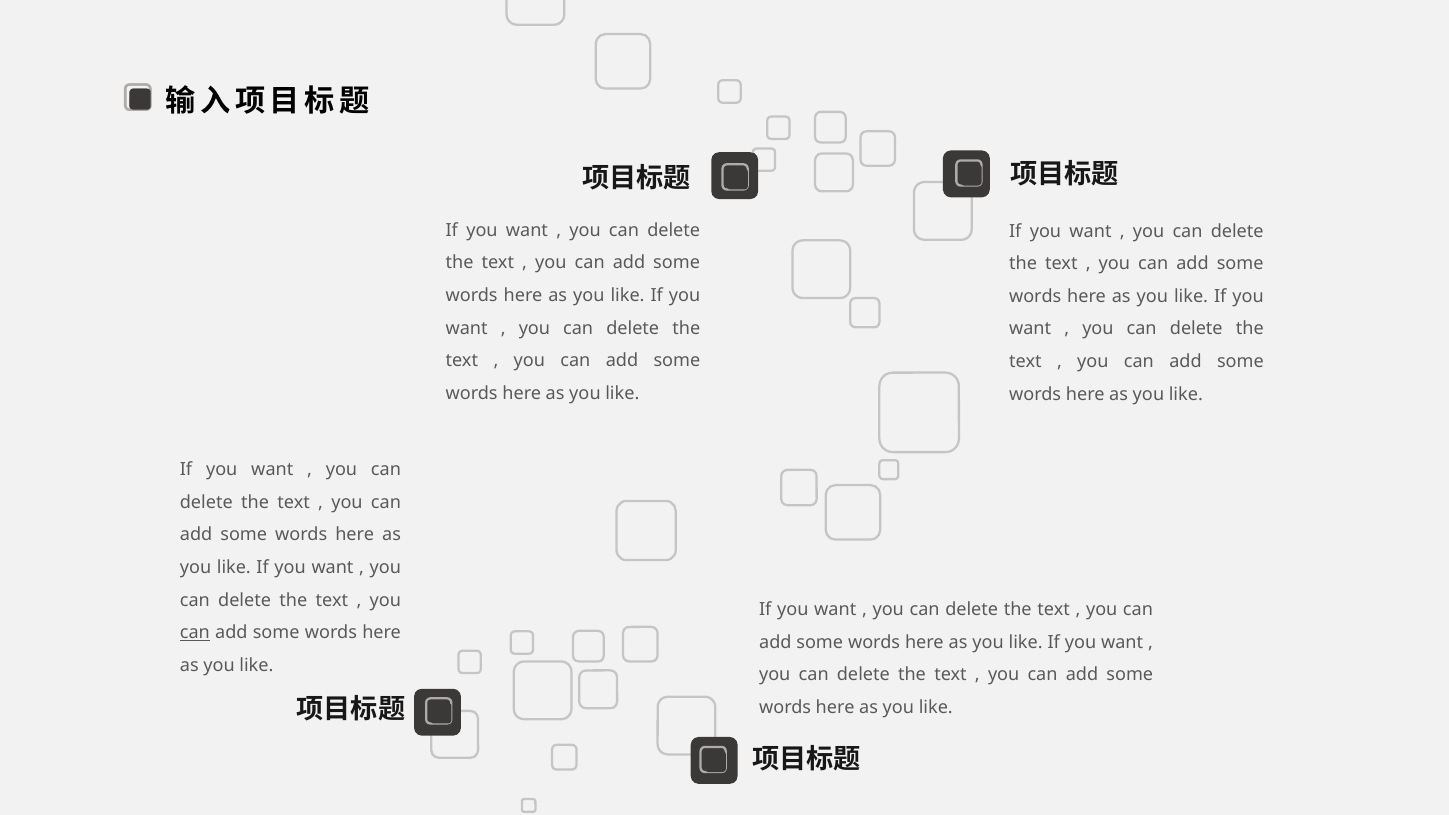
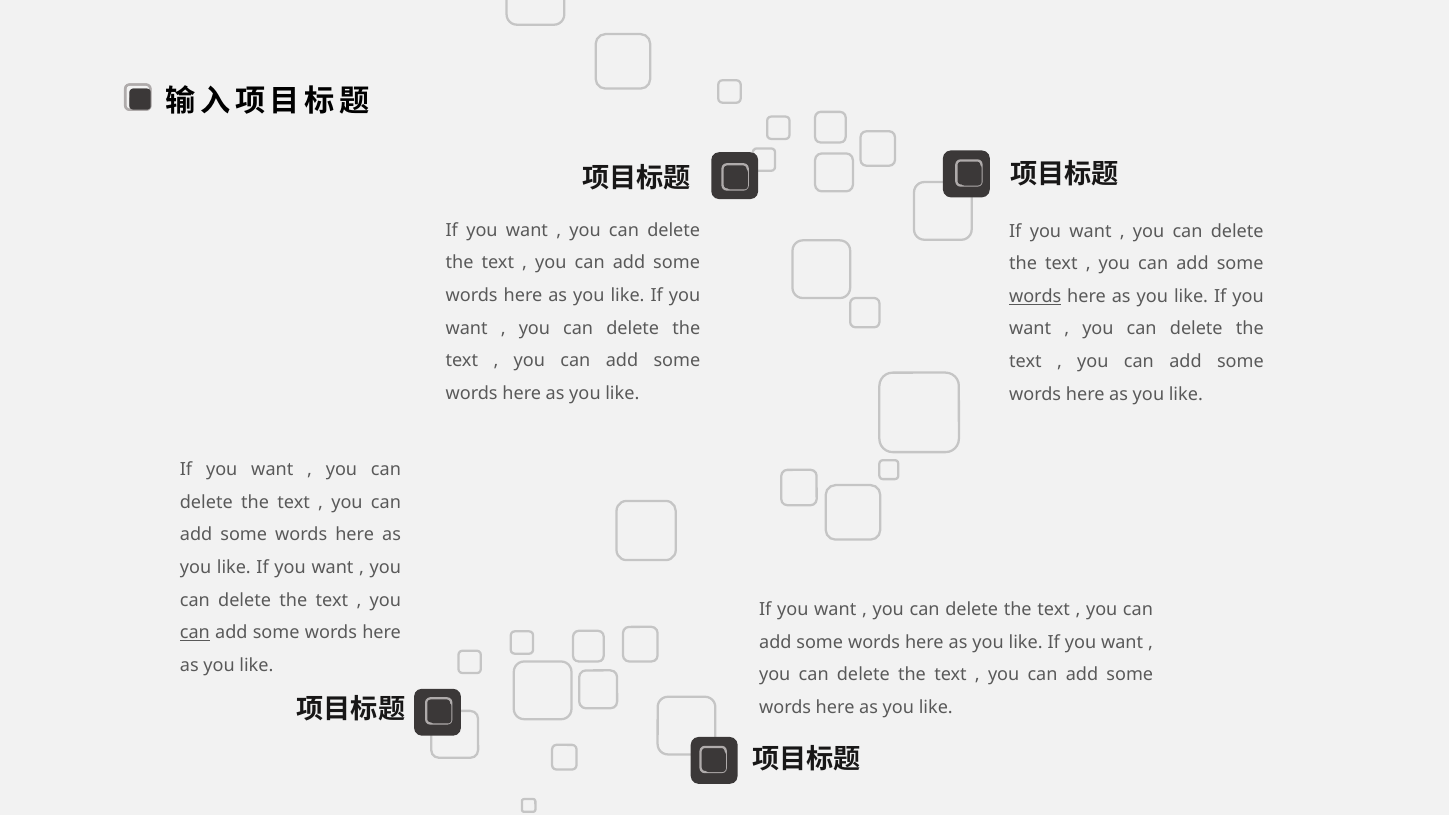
words underline: none -> present (1035, 296)
